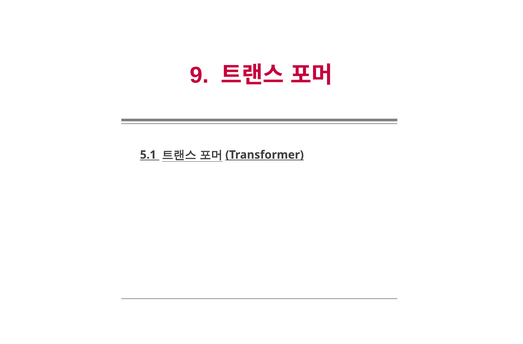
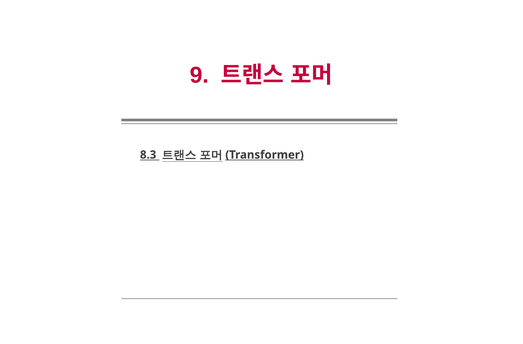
5.1: 5.1 -> 8.3 (148, 155)
